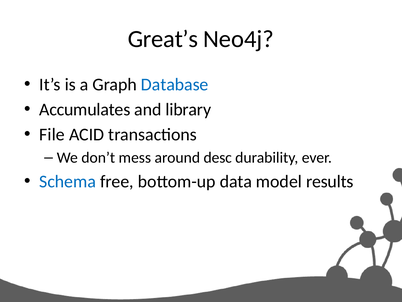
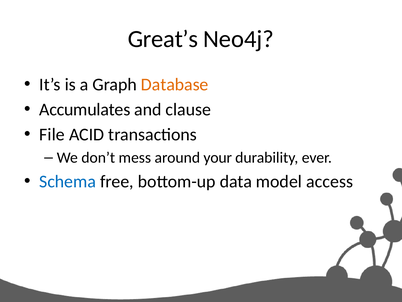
Database colour: blue -> orange (175, 84)
library: library -> clause (188, 109)
desc: desc -> your (218, 157)
results: results -> access (330, 181)
